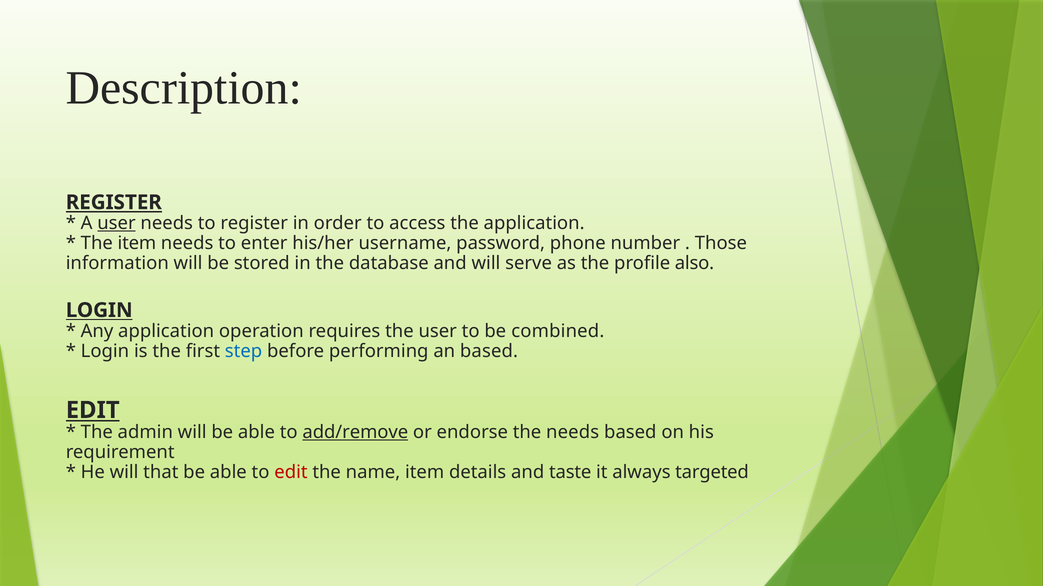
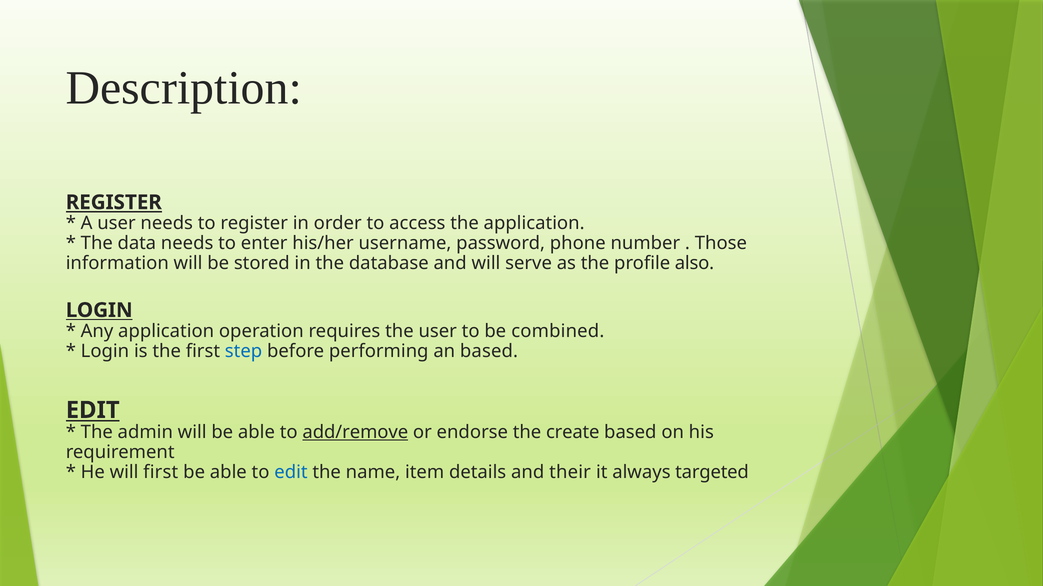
user underline: present -> none (116, 223)
The item: item -> data (137, 243)
the needs: needs -> create (573, 433)
will that: that -> first (161, 473)
edit colour: red -> blue (291, 473)
taste: taste -> their (570, 473)
